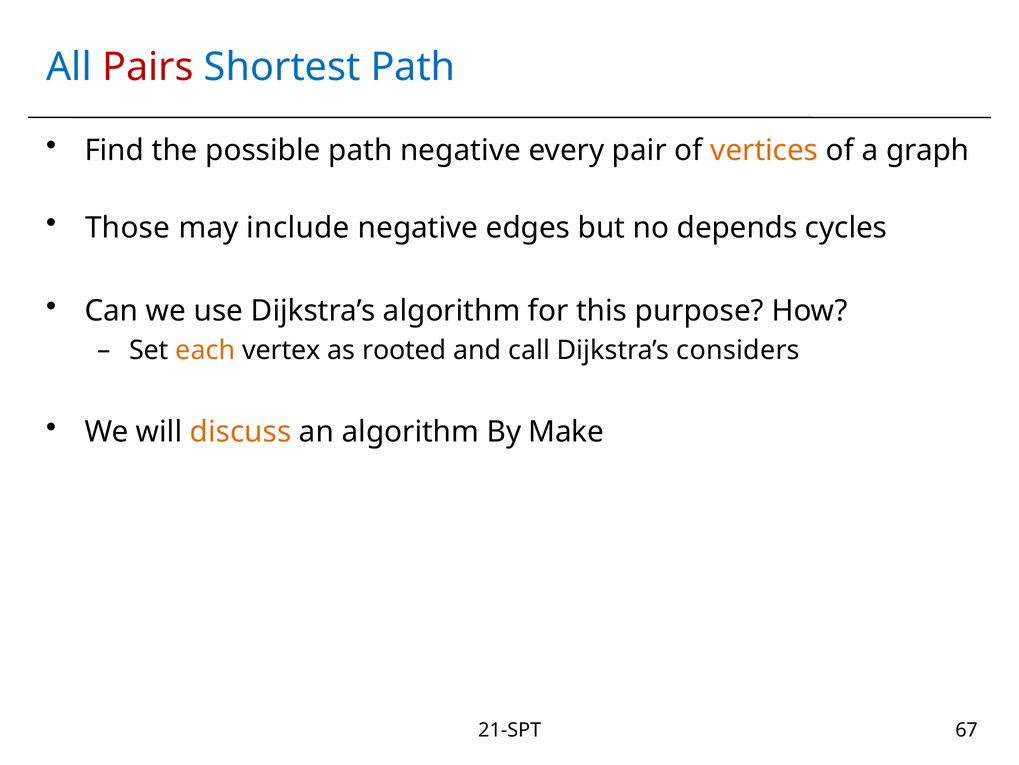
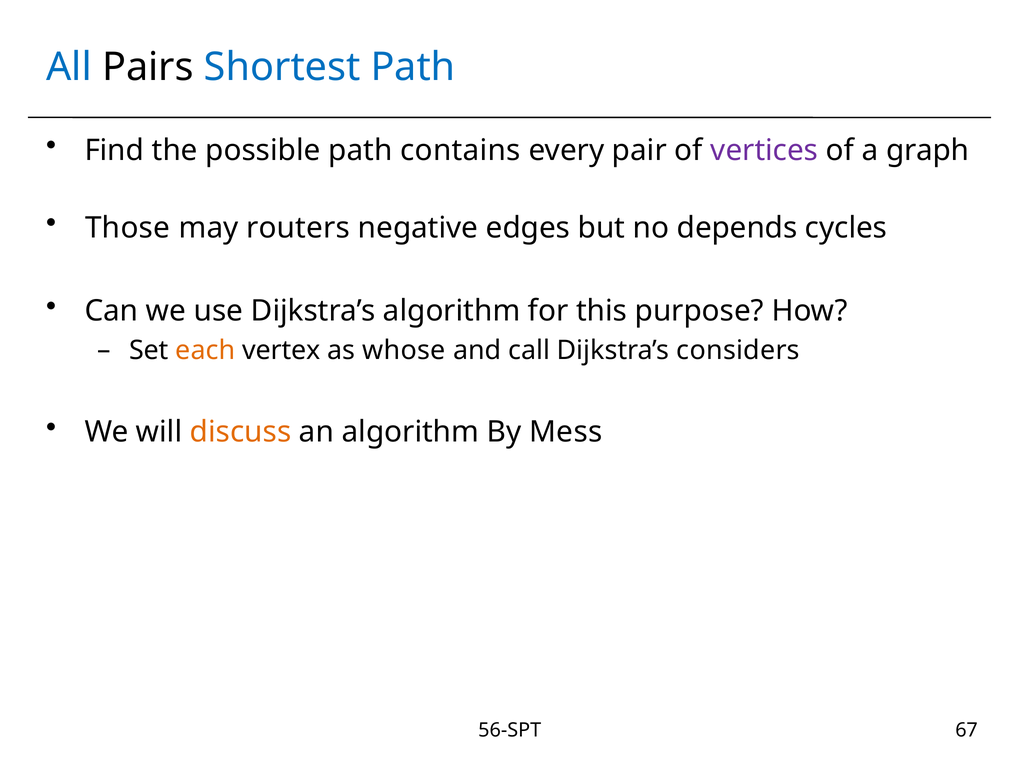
Pairs colour: red -> black (148, 67)
path negative: negative -> contains (460, 150)
vertices colour: orange -> purple (764, 150)
include: include -> routers (298, 228)
rooted: rooted -> whose (404, 350)
Make: Make -> Mess (566, 432)
21-SPT: 21-SPT -> 56-SPT (510, 730)
